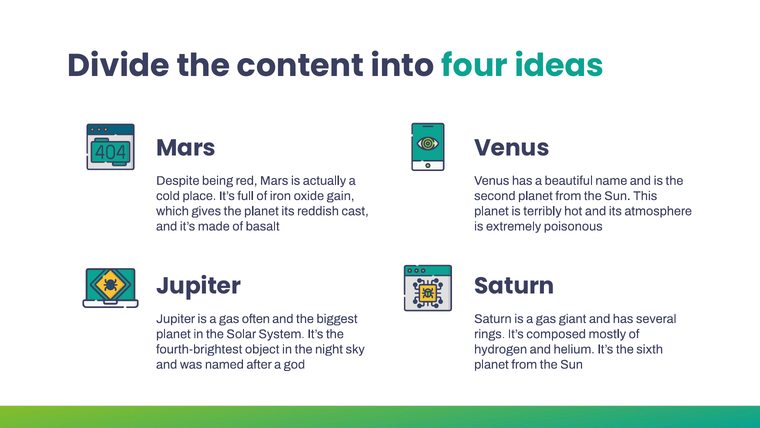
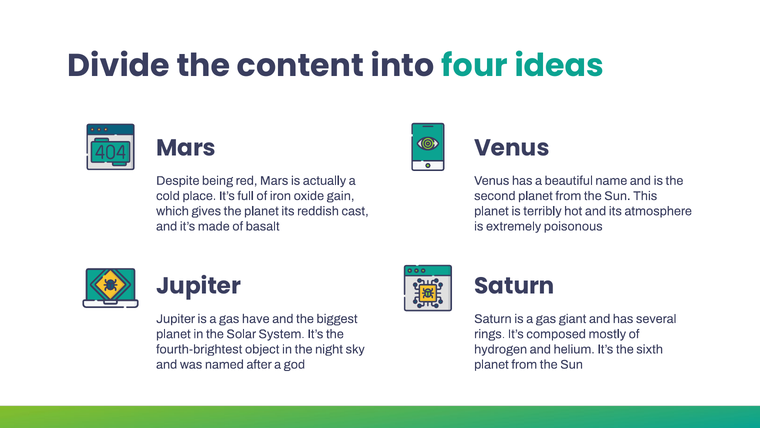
often: often -> have (256, 318)
